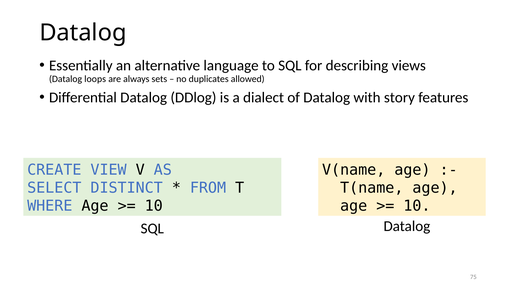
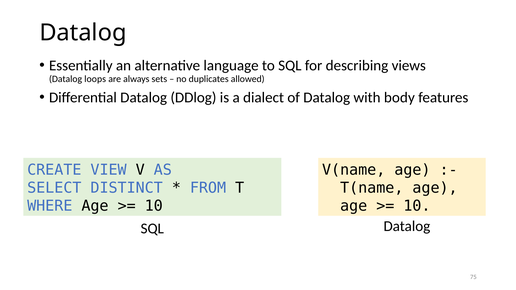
story: story -> body (399, 98)
